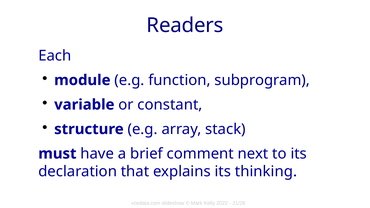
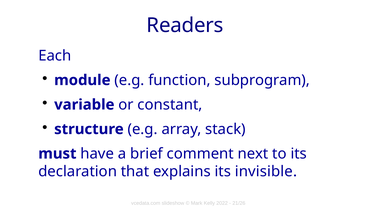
thinking: thinking -> invisible (266, 172)
